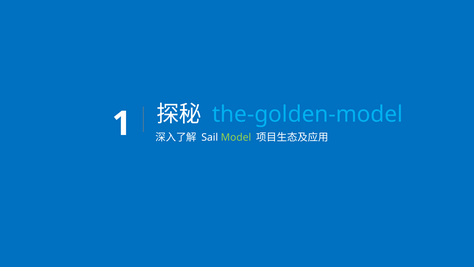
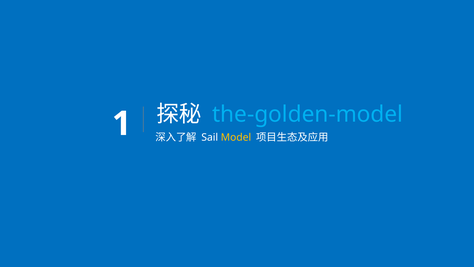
Model colour: light green -> yellow (236, 137)
